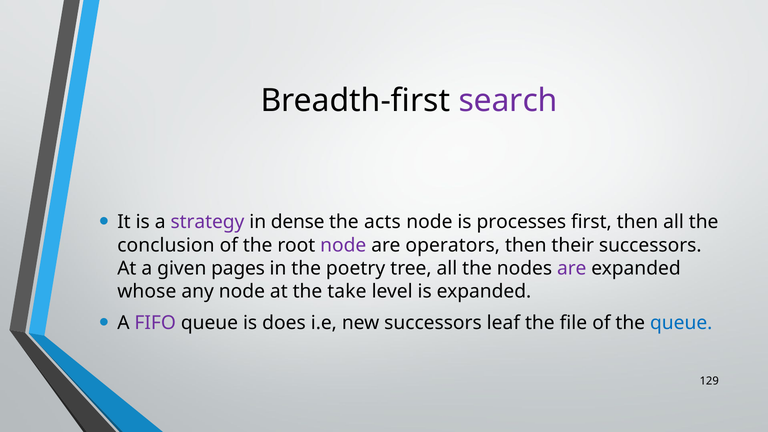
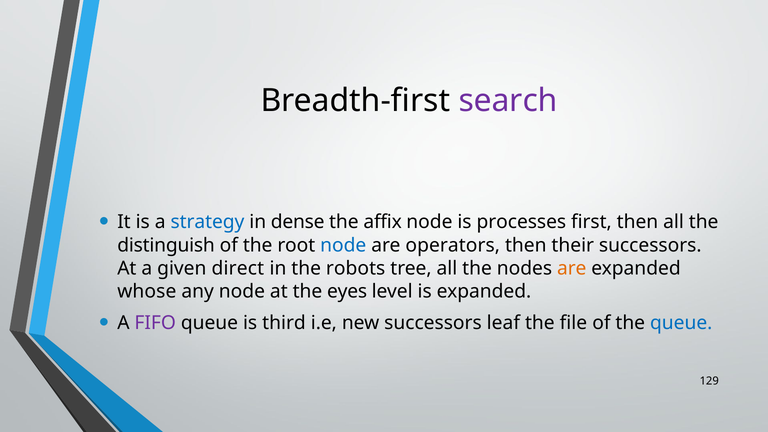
strategy colour: purple -> blue (207, 222)
acts: acts -> affix (383, 222)
conclusion: conclusion -> distinguish (166, 245)
node colour: purple -> blue (343, 245)
pages: pages -> direct (238, 268)
poetry: poetry -> robots (356, 268)
are colour: purple -> orange (572, 268)
take: take -> eyes (347, 291)
does: does -> third (284, 323)
